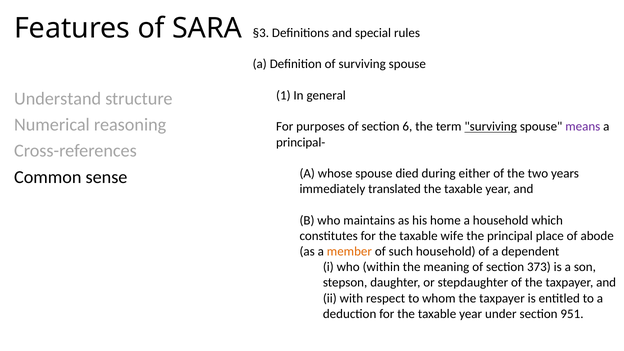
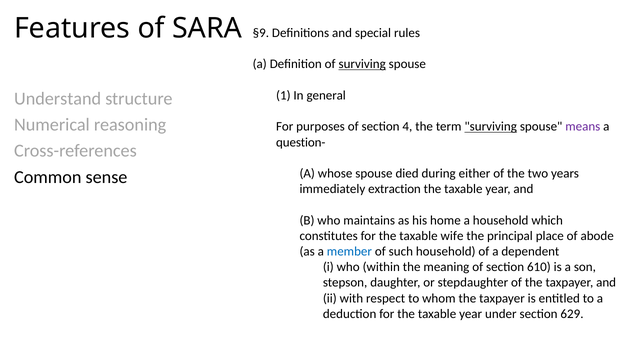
§3: §3 -> §9 (261, 33)
surviving underline: none -> present (362, 64)
6: 6 -> 4 (407, 127)
principal-: principal- -> question- (301, 142)
translated: translated -> extraction (395, 189)
member colour: orange -> blue (349, 251)
373: 373 -> 610 (539, 267)
951: 951 -> 629 (572, 314)
